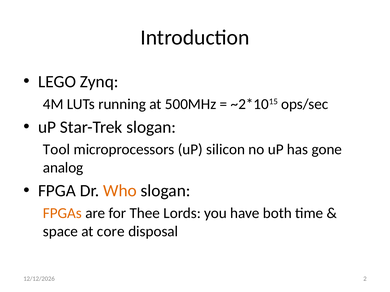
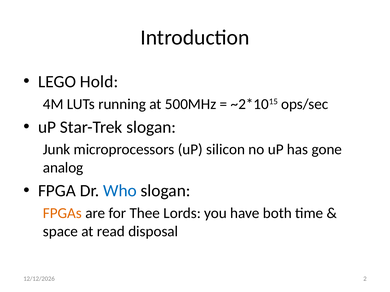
Zynq: Zynq -> Hold (99, 82)
Tool: Tool -> Junk (57, 150)
Who colour: orange -> blue (120, 191)
core: core -> read (111, 232)
